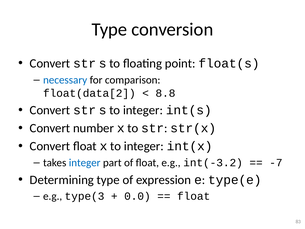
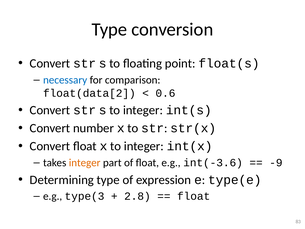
8.8: 8.8 -> 0.6 (165, 93)
integer colour: blue -> orange (85, 163)
int(-3.2: int(-3.2 -> int(-3.6 (213, 163)
-7: -7 -> -9 (276, 163)
0.0: 0.0 -> 2.8 (137, 196)
